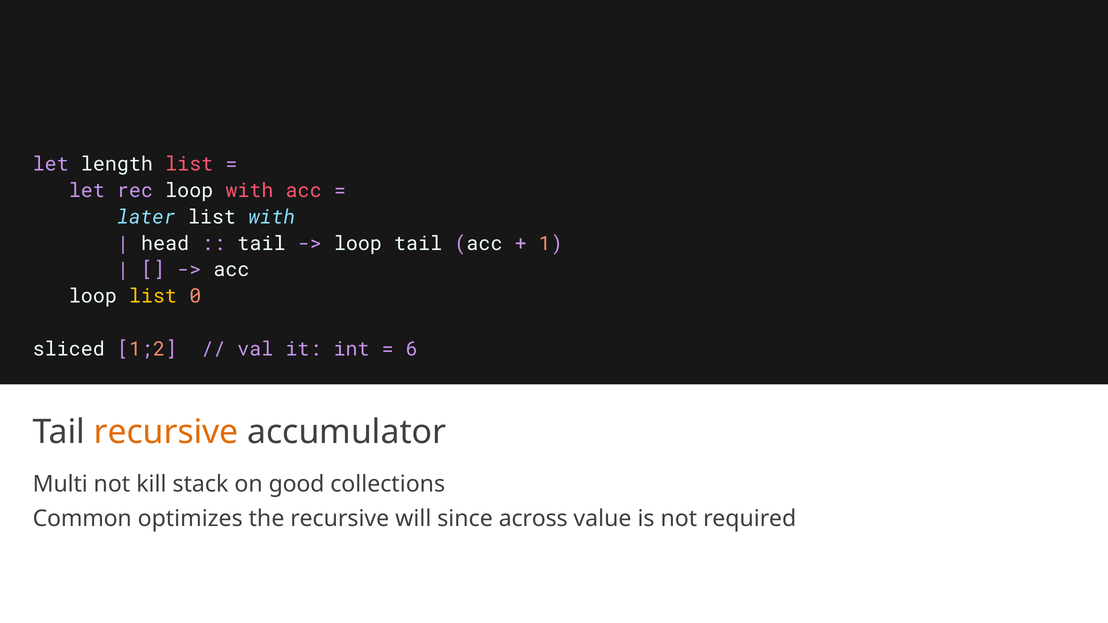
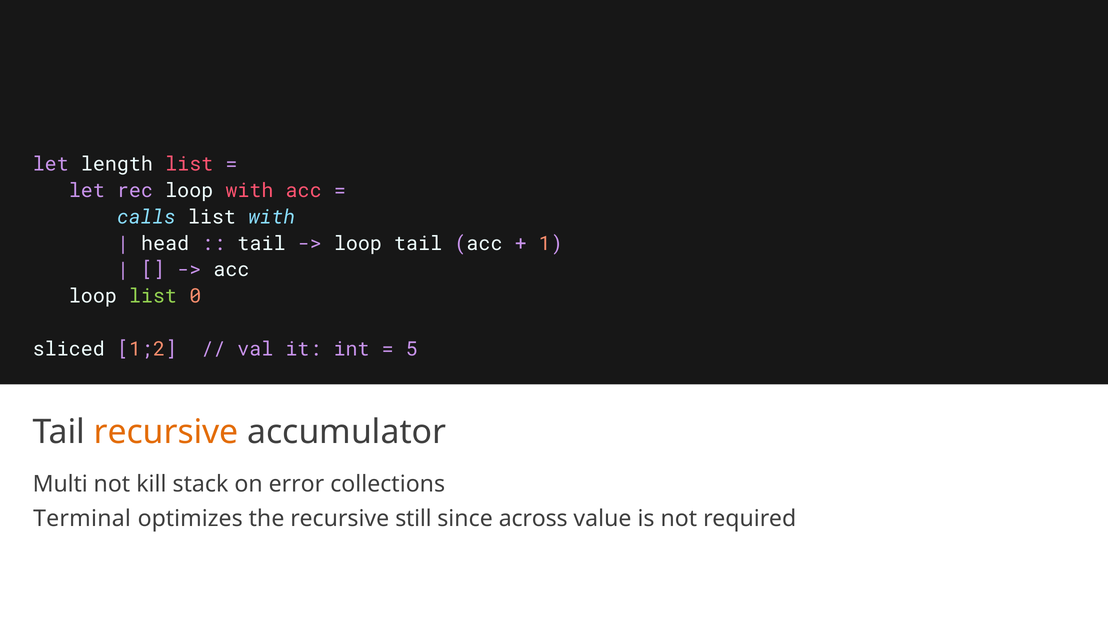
later: later -> calls (146, 217)
list colour: yellow -> light green (153, 296)
6: 6 -> 5 (412, 349)
good: good -> error (296, 484)
Common: Common -> Terminal (82, 519)
will: will -> still (413, 519)
